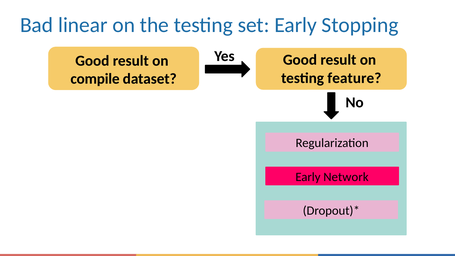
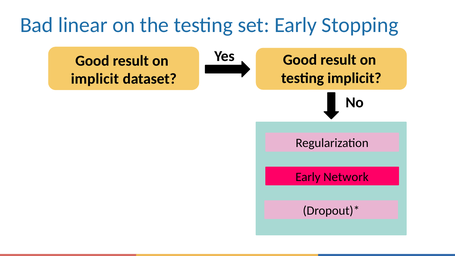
testing feature: feature -> implicit (354, 78)
compile: compile -> implicit (95, 79)
